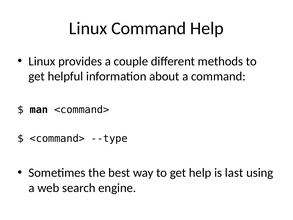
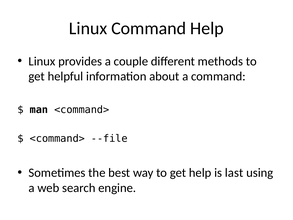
--type: --type -> --file (109, 138)
